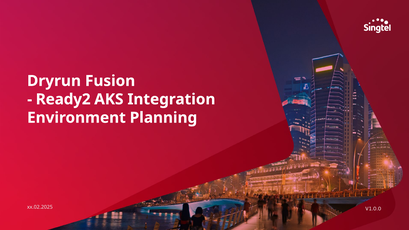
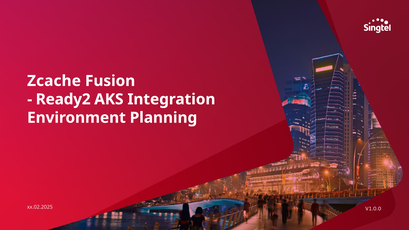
Dryrun: Dryrun -> Zcache (54, 81)
